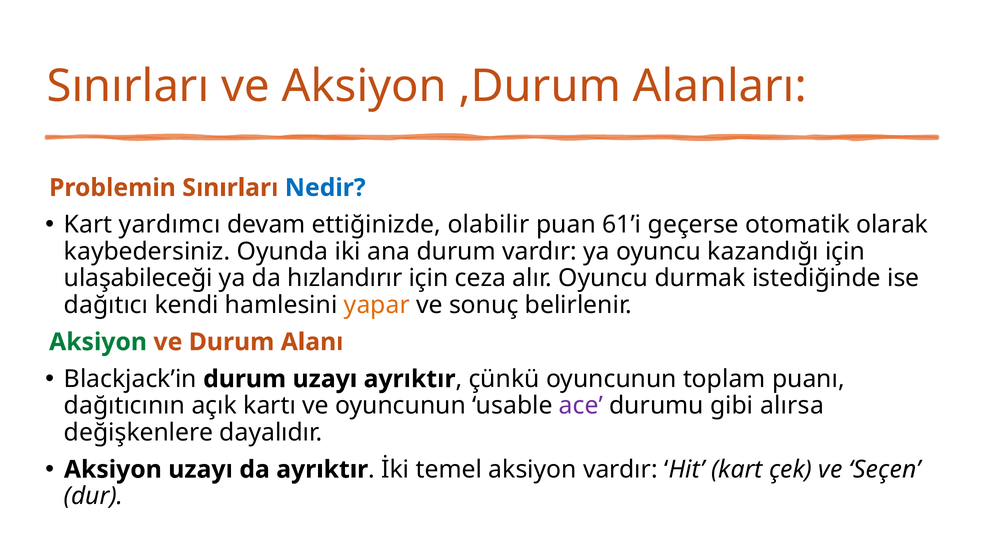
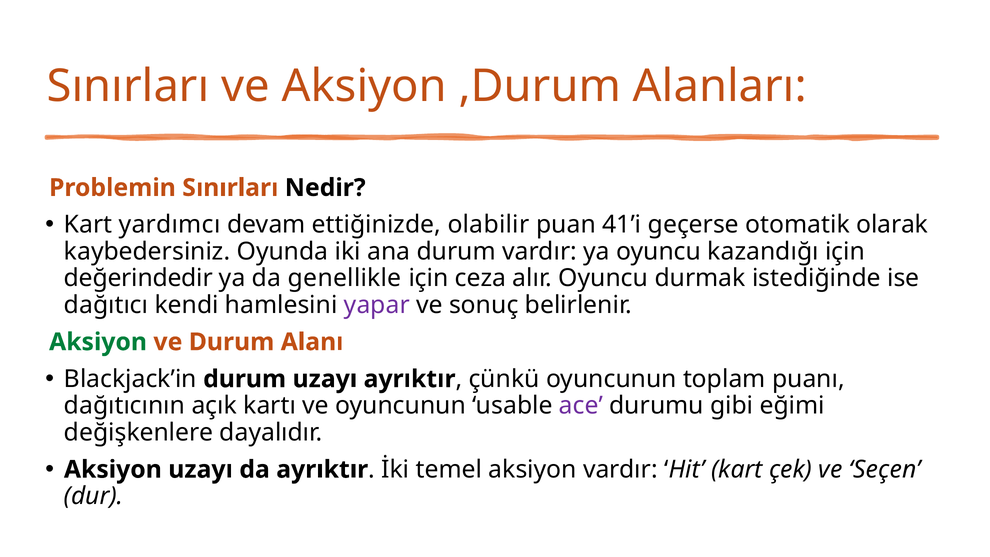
Nedir colour: blue -> black (325, 188)
61’i: 61’i -> 41’i (622, 225)
ulaşabileceği: ulaşabileceği -> değerindedir (138, 278)
hızlandırır: hızlandırır -> genellikle (345, 278)
yapar colour: orange -> purple (377, 305)
alırsa: alırsa -> eğimi (792, 406)
